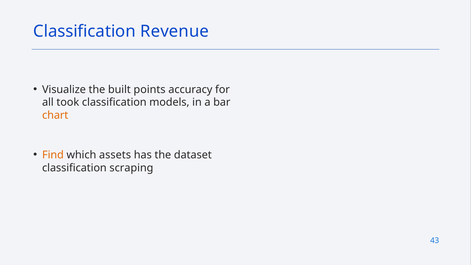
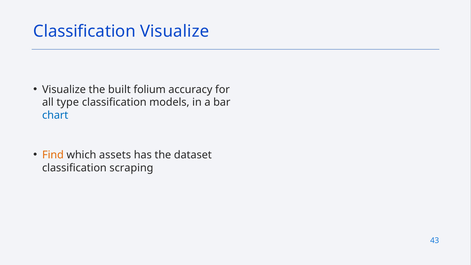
Classification Revenue: Revenue -> Visualize (175, 31)
points: points -> folium (150, 89)
took: took -> type (68, 102)
chart colour: orange -> blue (55, 115)
